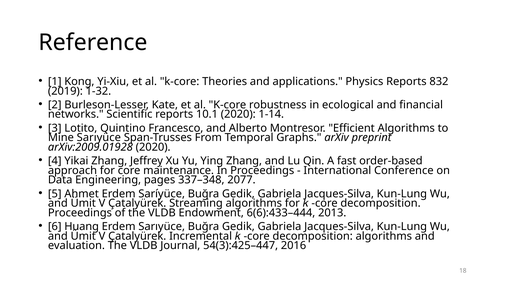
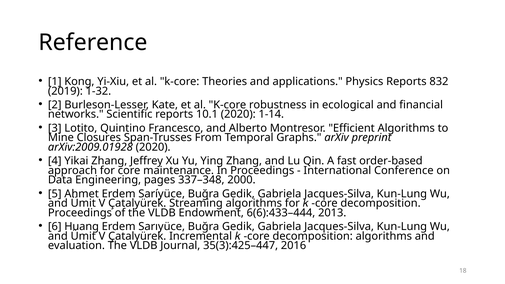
Mine Sarıyüce: Sarıyüce -> Closures (99, 138)
2077: 2077 -> 2000 (241, 180)
54(3):425–447: 54(3):425–447 -> 35(3):425–447 (241, 246)
